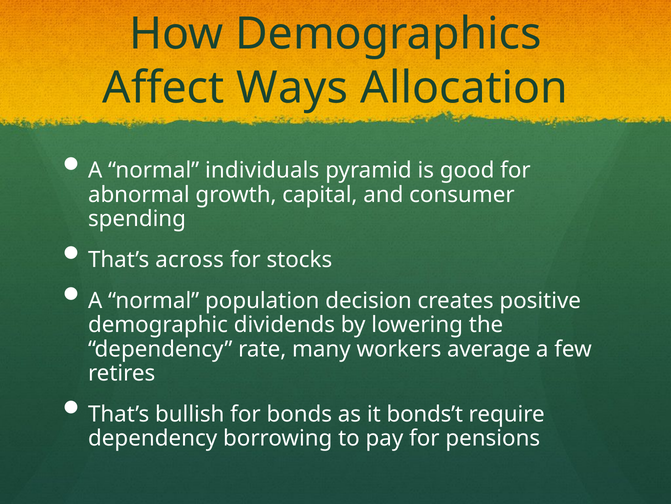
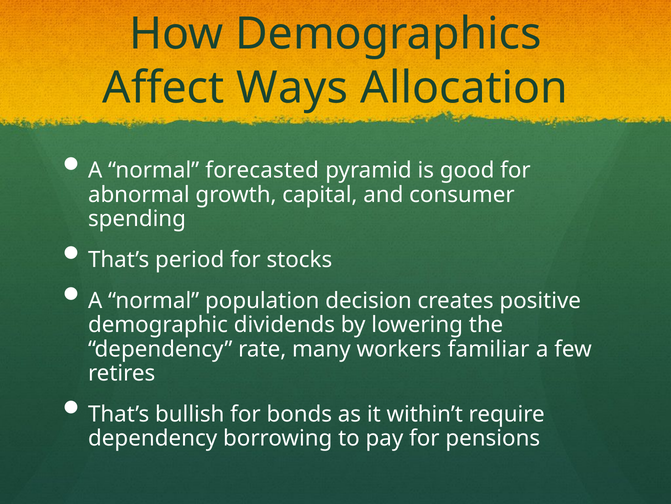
individuals: individuals -> forecasted (262, 170)
across: across -> period (190, 260)
average: average -> familiar (489, 349)
bonds’t: bonds’t -> within’t (425, 414)
